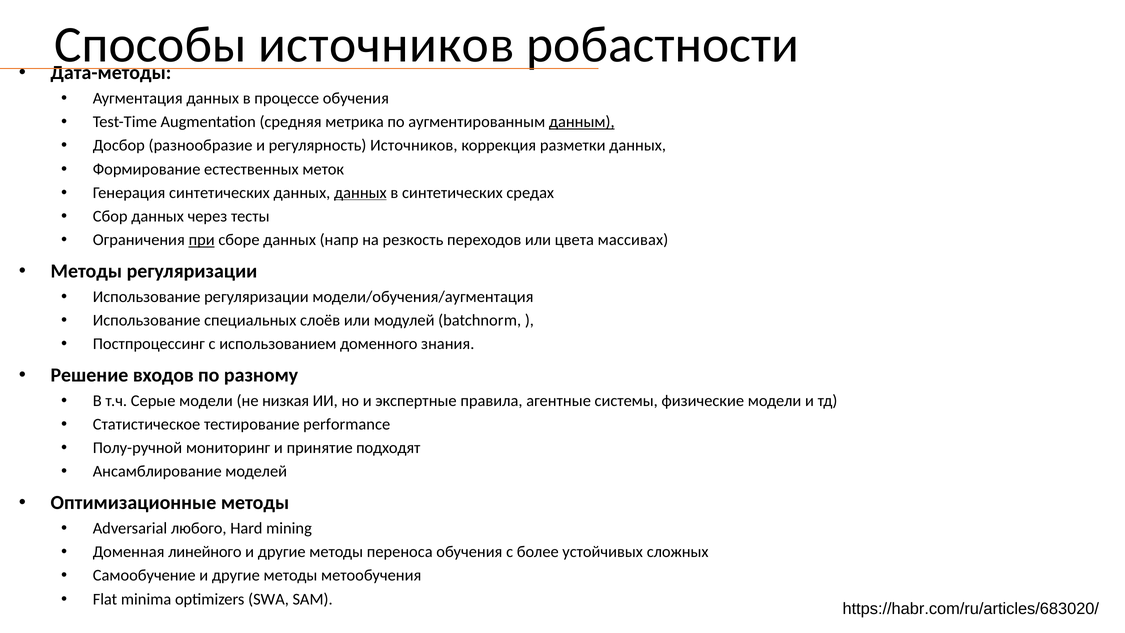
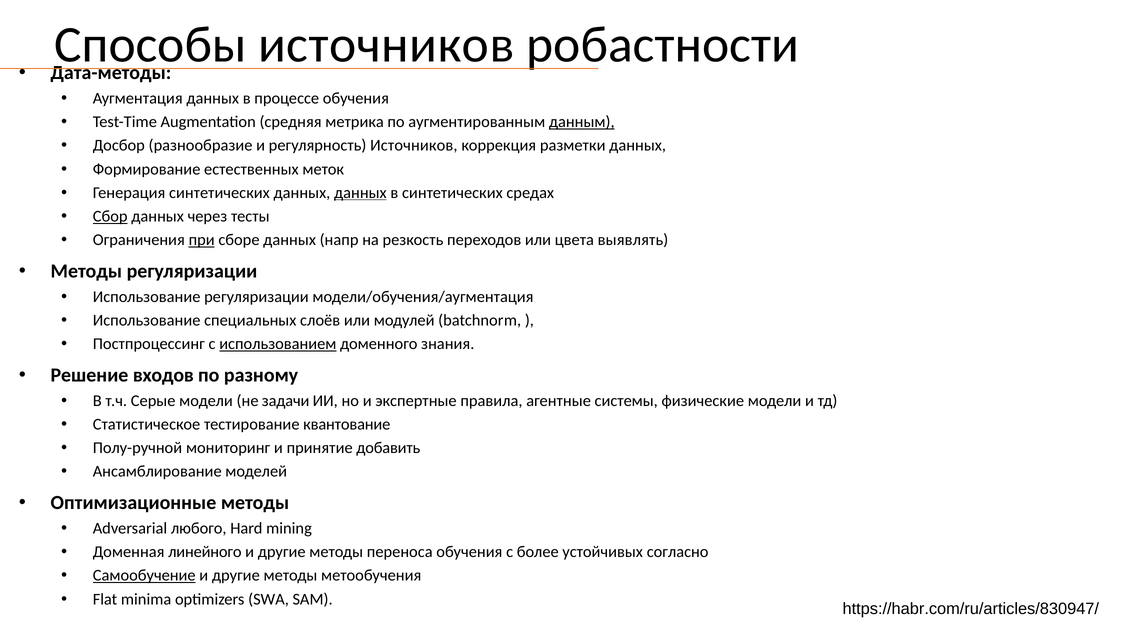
Сбор underline: none -> present (110, 216)
массивах: массивах -> выявлять (633, 240)
использованием underline: none -> present (278, 344)
низкая: низкая -> задачи (286, 401)
performance: performance -> квантование (347, 424)
подходят: подходят -> добавить (388, 448)
сложных: сложных -> согласно (678, 552)
Самообучение underline: none -> present (144, 575)
https://habr.com/ru/articles/683020/: https://habr.com/ru/articles/683020/ -> https://habr.com/ru/articles/830947/ (971, 609)
